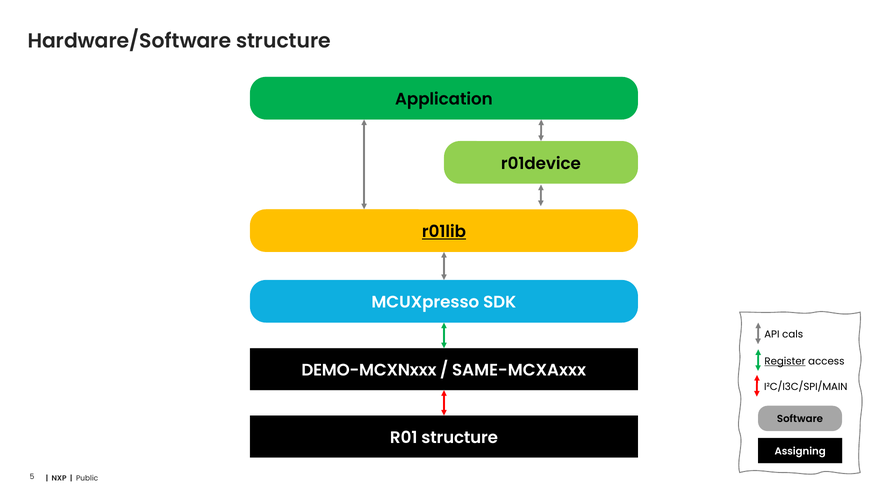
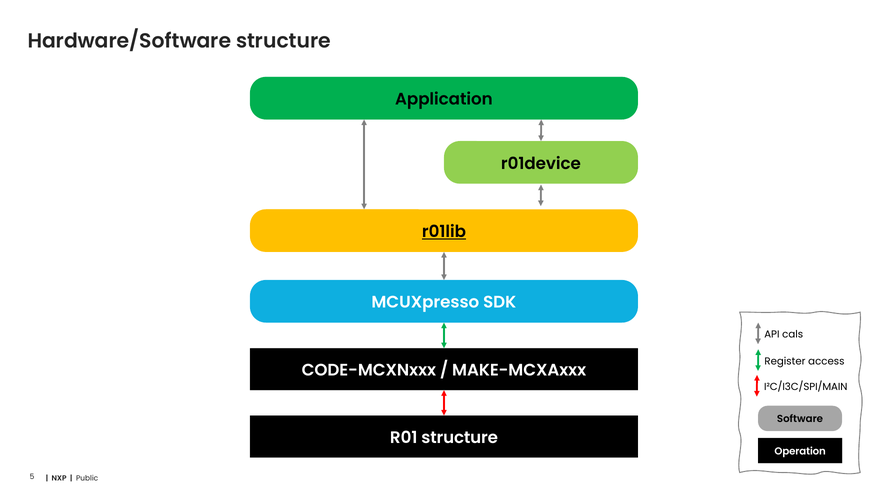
Register underline: present -> none (785, 361)
DEMO-MCXNxxx: DEMO-MCXNxxx -> CODE-MCXNxxx (369, 370)
SAME-MCXAxxx: SAME-MCXAxxx -> MAKE-MCXAxxx (519, 370)
Assigning: Assigning -> Operation (800, 451)
